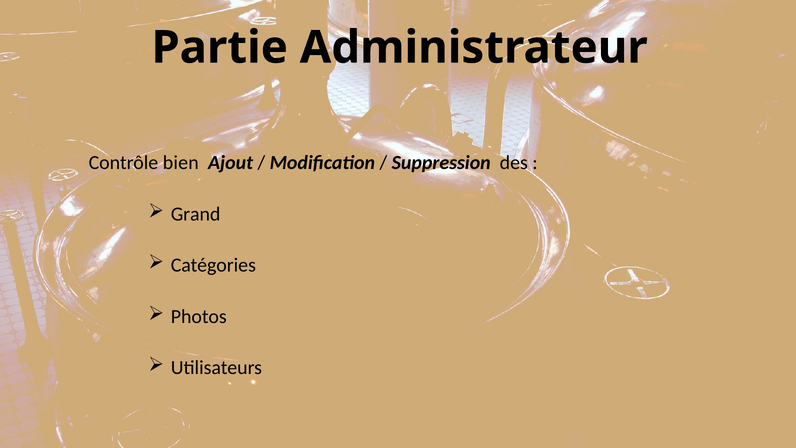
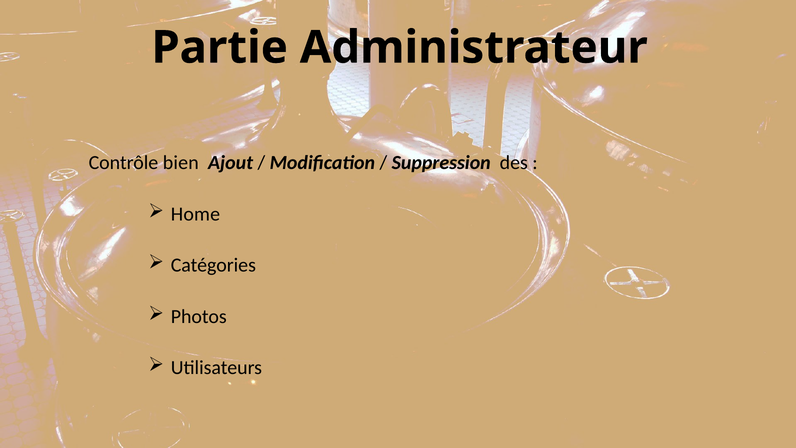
Grand: Grand -> Home (195, 214)
